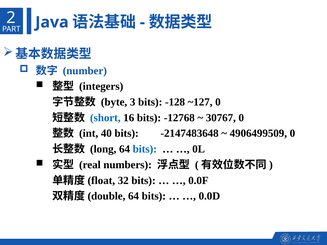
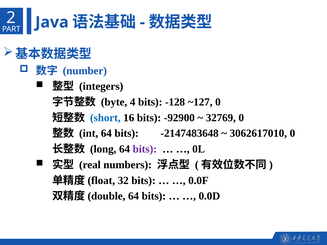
3: 3 -> 4 (133, 102)
-12768: -12768 -> -92900 (179, 118)
30767: 30767 -> 32769 (221, 118)
int 40: 40 -> 64 (106, 134)
4906499509: 4906499509 -> 3062617010 (258, 134)
bits colour: blue -> purple (145, 149)
